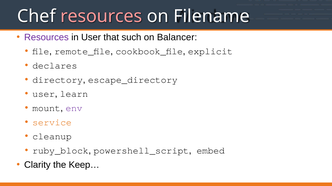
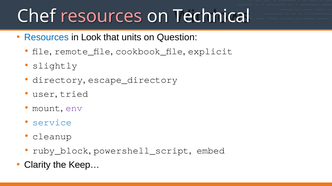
Filename: Filename -> Technical (212, 16)
Resources colour: purple -> blue (46, 37)
in User: User -> Look (91, 37)
such: such -> units (131, 37)
Balancer: Balancer -> Question (177, 37)
declares: declares -> slightly (55, 66)
learn: learn -> tried (74, 94)
service colour: orange -> blue (52, 123)
